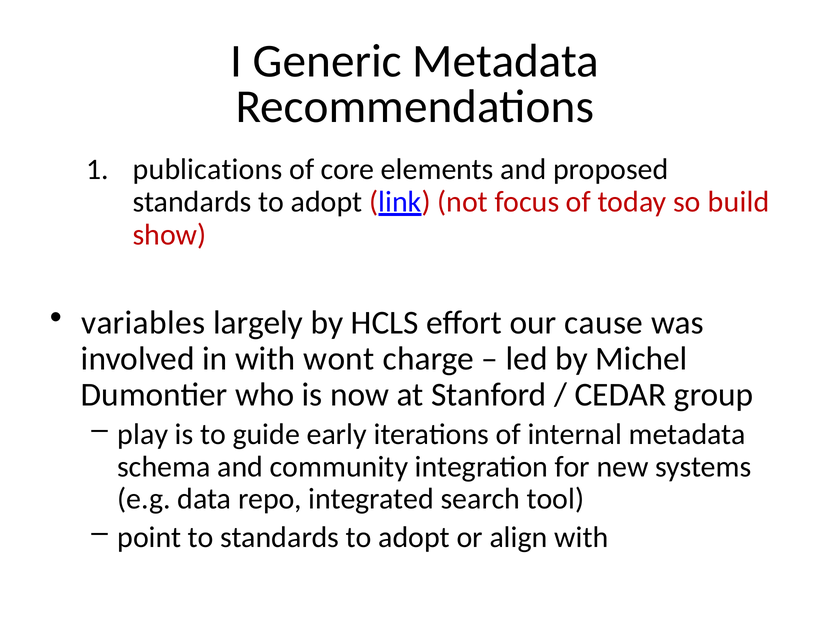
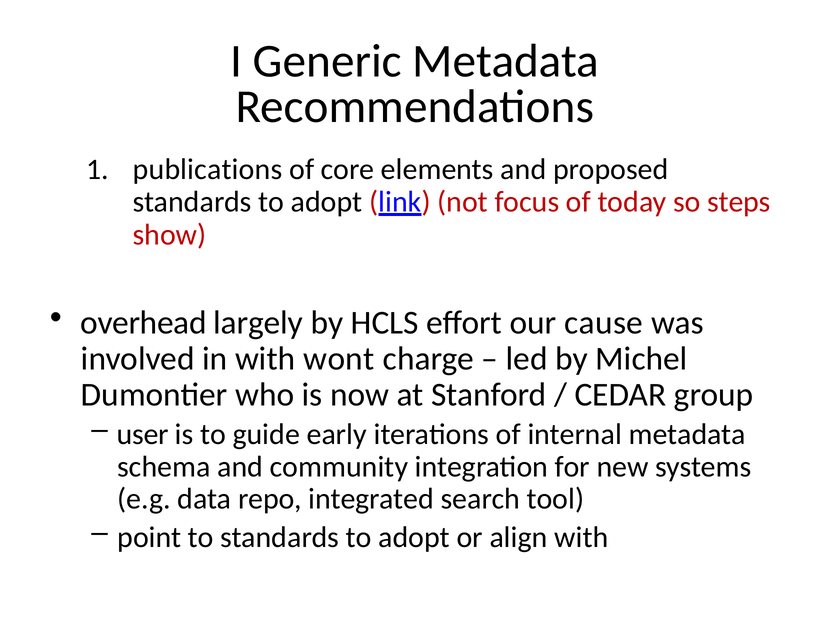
build: build -> steps (739, 202)
variables: variables -> overhead (143, 323)
play: play -> user (143, 435)
